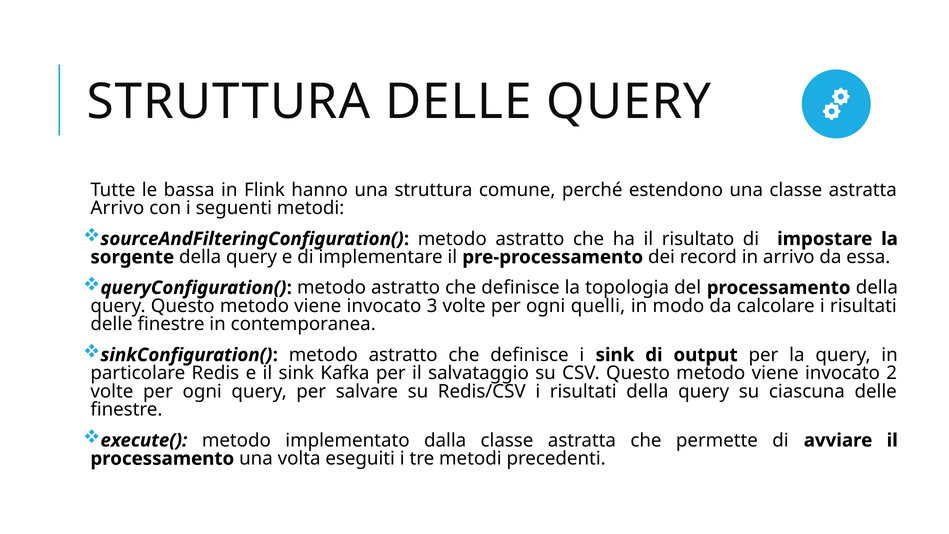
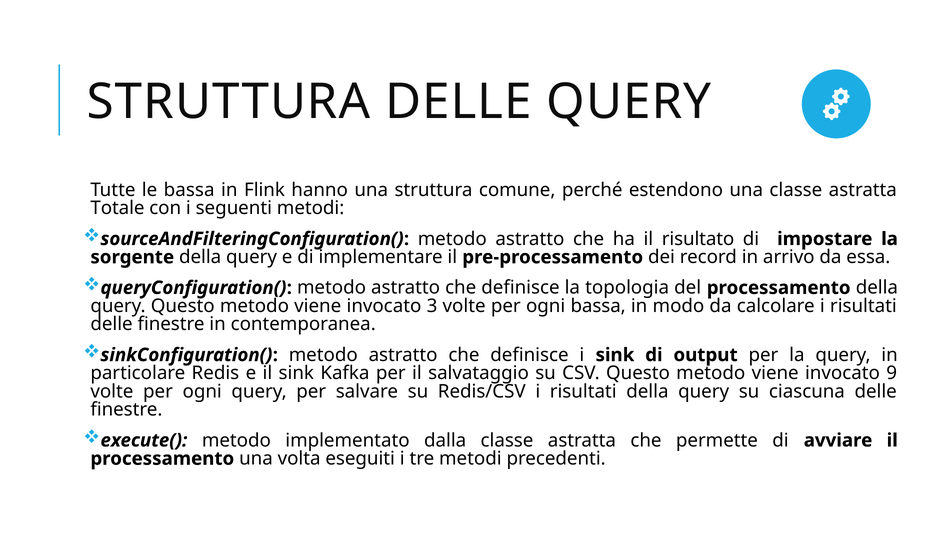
Arrivo: Arrivo -> Totale (117, 208)
ogni quelli: quelli -> bassa (598, 306)
2: 2 -> 9 (892, 373)
